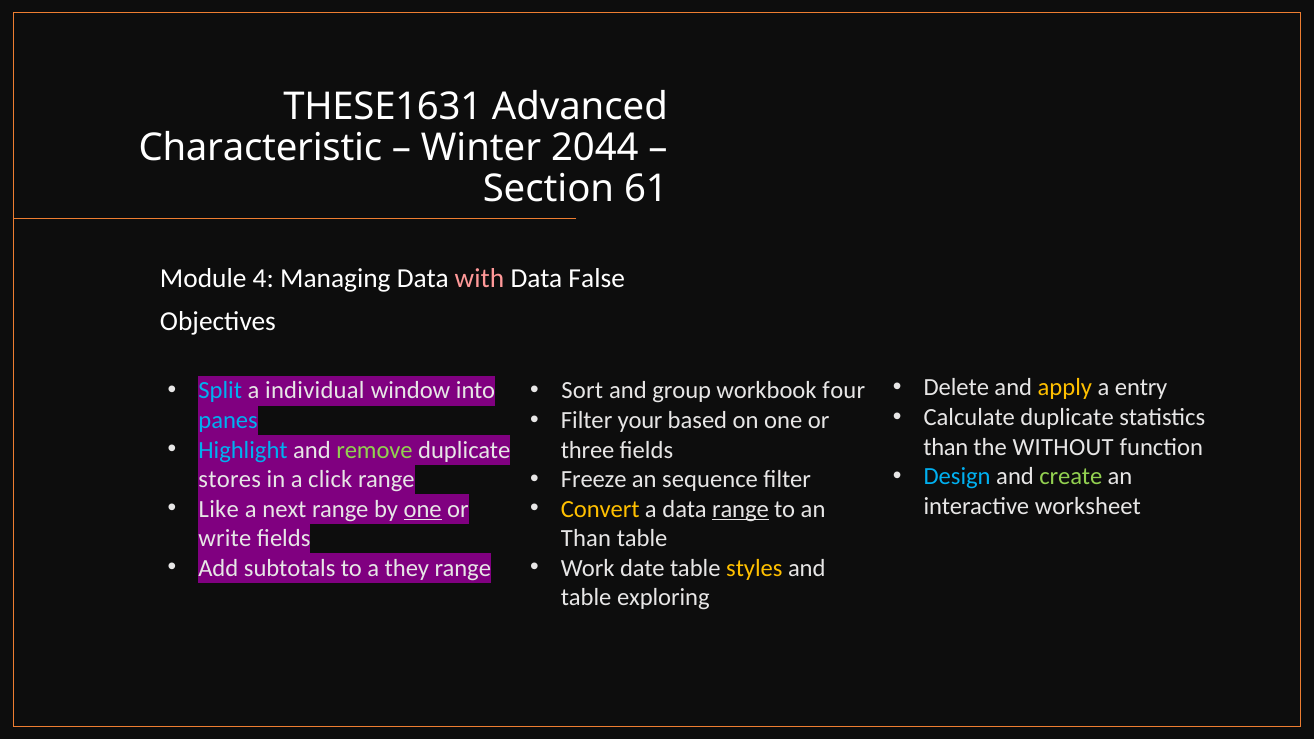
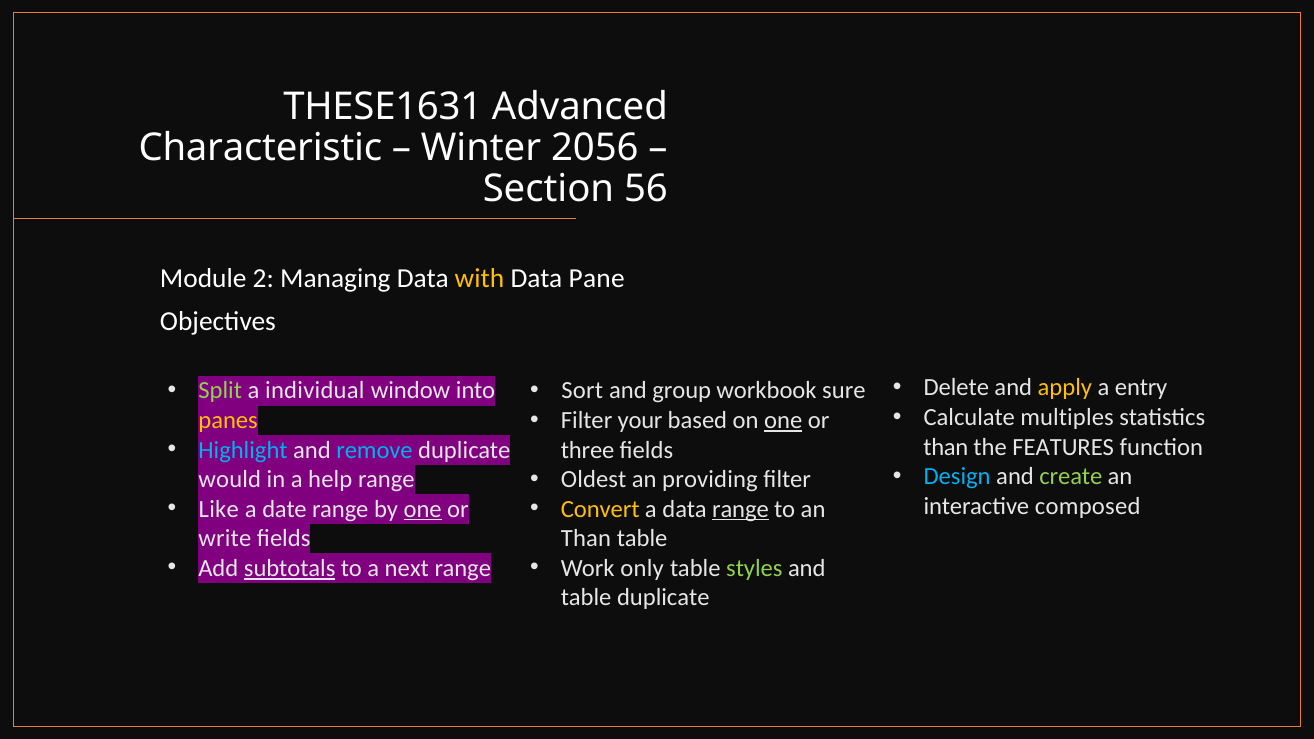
2044: 2044 -> 2056 (595, 148)
61: 61 -> 56 (646, 189)
4: 4 -> 2 (263, 278)
with colour: pink -> yellow (479, 278)
False: False -> Pane (597, 278)
Split colour: light blue -> light green (220, 391)
four: four -> sure (844, 391)
Calculate duplicate: duplicate -> multiples (1067, 417)
one underline: none -> present (783, 420)
panes colour: light blue -> yellow (228, 420)
WITHOUT: WITHOUT -> FEATURES (1063, 447)
remove colour: light green -> light blue (374, 450)
Freeze: Freeze -> Oldest (594, 480)
sequence: sequence -> providing (710, 480)
stores: stores -> would (230, 480)
click: click -> help (330, 480)
worksheet: worksheet -> composed (1088, 506)
next: next -> date (284, 509)
subtotals underline: none -> present (290, 568)
they: they -> next (407, 568)
date: date -> only (642, 568)
styles colour: yellow -> light green (754, 568)
table exploring: exploring -> duplicate (663, 598)
